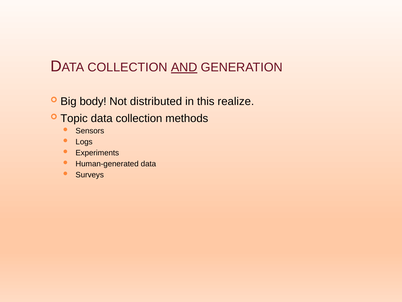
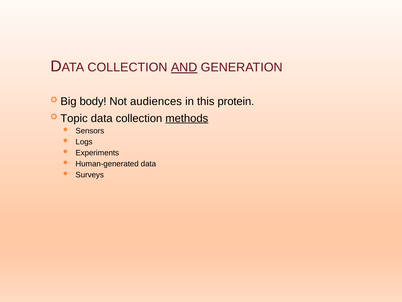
distributed: distributed -> audiences (156, 101)
realize: realize -> protein (236, 101)
methods underline: none -> present (187, 118)
